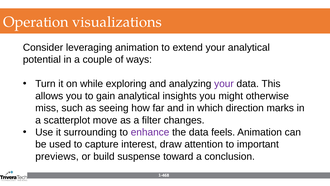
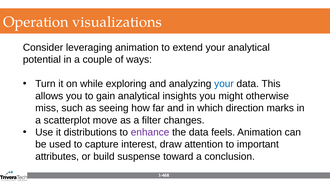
your colour: purple -> blue (224, 84)
surrounding: surrounding -> distributions (90, 132)
previews: previews -> attributes (57, 156)
